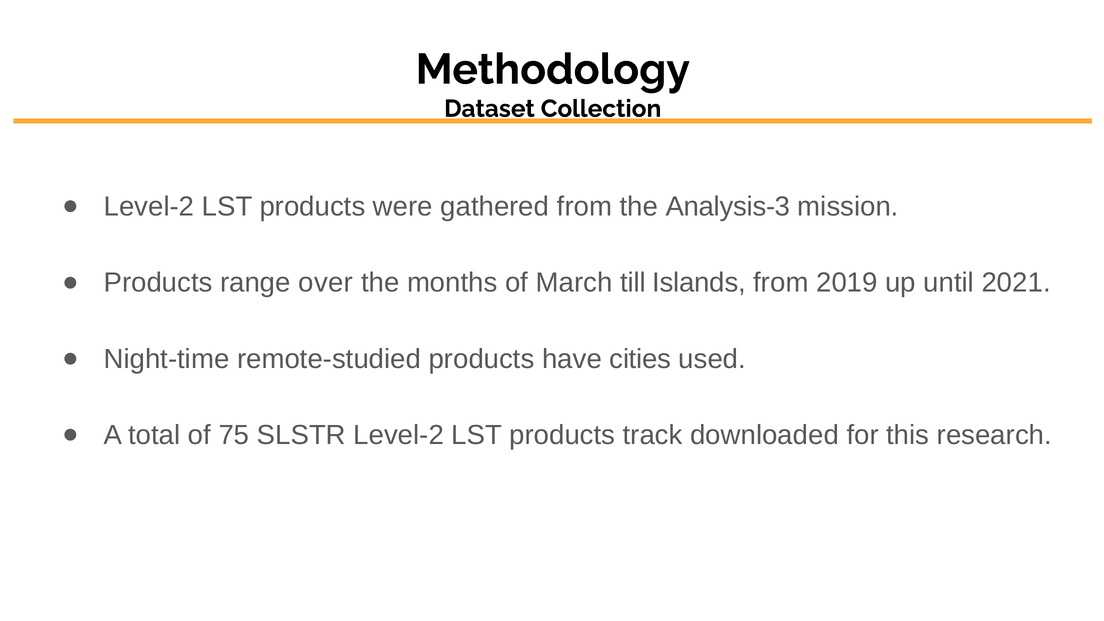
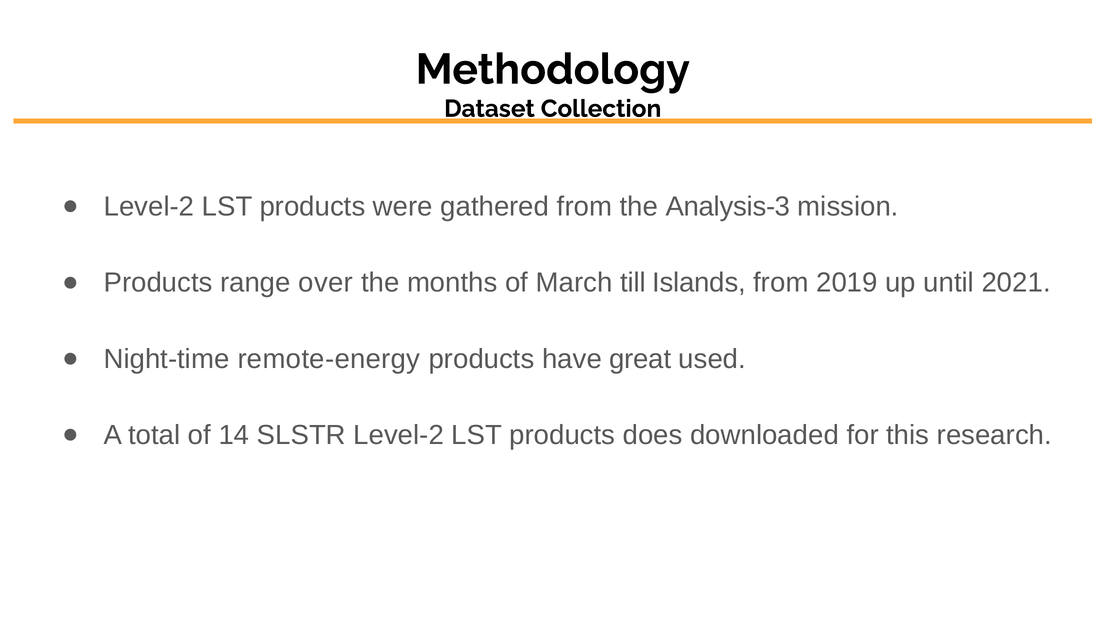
remote-studied: remote-studied -> remote-energy (329, 359)
cities: cities -> great (640, 359)
75: 75 -> 14 (234, 435)
track: track -> does (653, 435)
